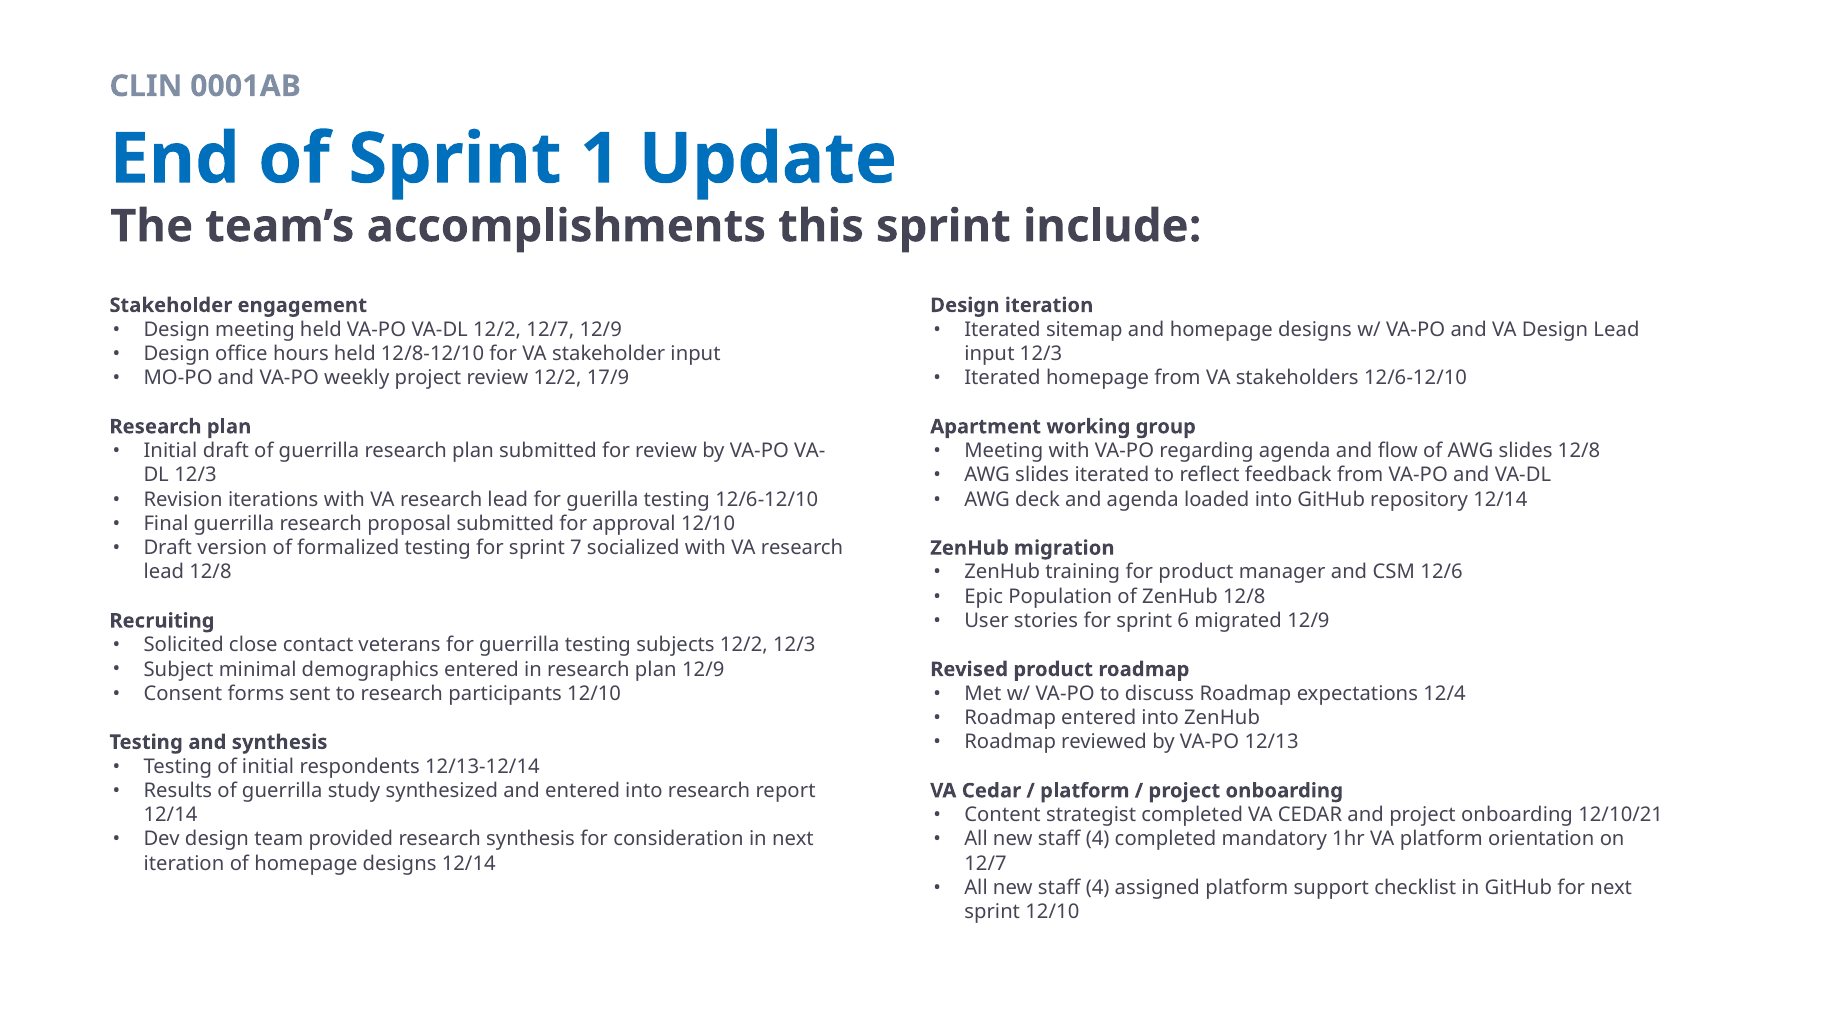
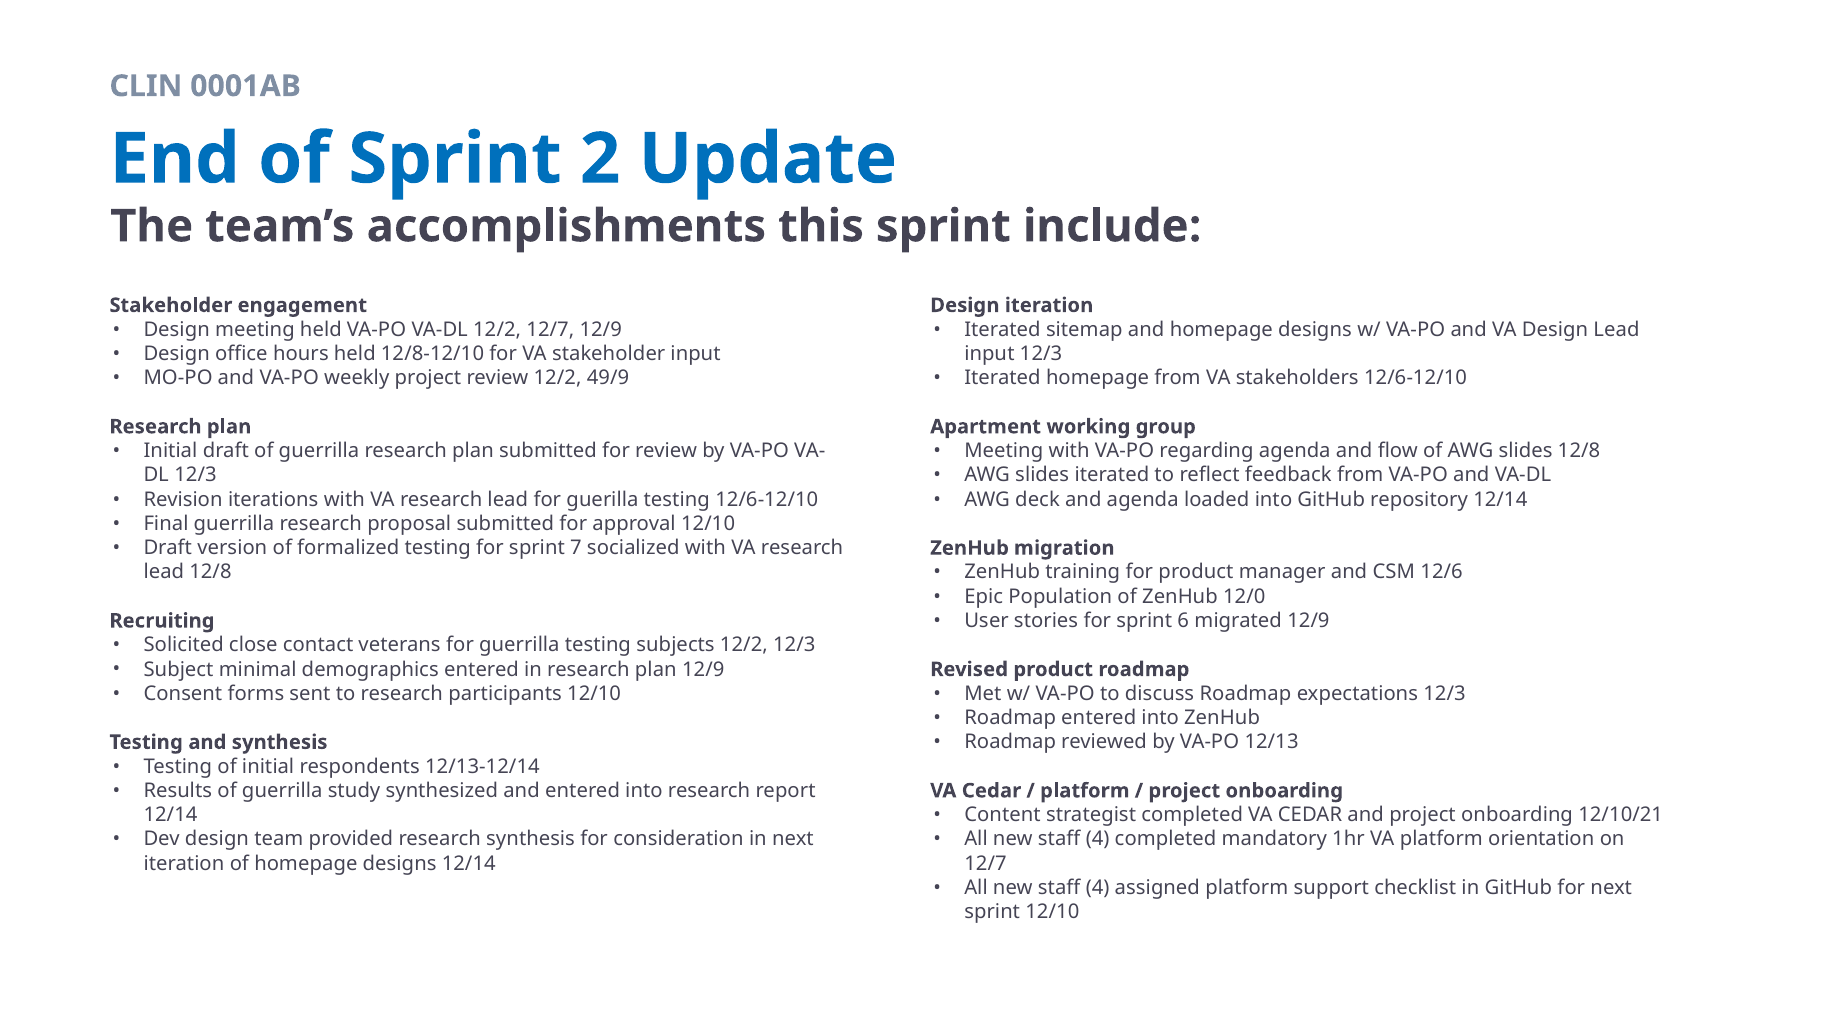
1: 1 -> 2 (600, 159)
17/9: 17/9 -> 49/9 (608, 378)
ZenHub 12/8: 12/8 -> 12/0 (1244, 597)
expectations 12/4: 12/4 -> 12/3 (1445, 694)
